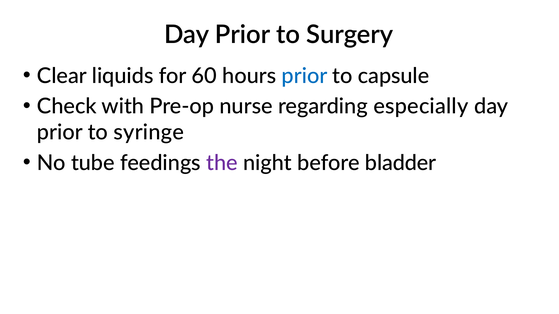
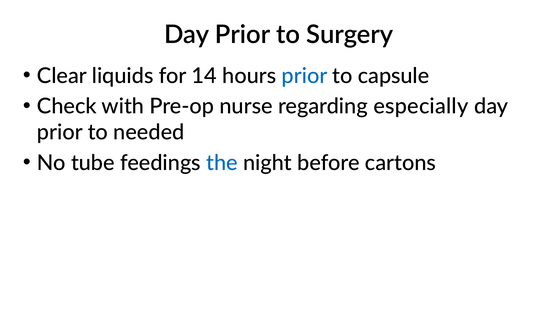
60: 60 -> 14 (204, 76)
syringe: syringe -> needed (149, 133)
the colour: purple -> blue (222, 163)
bladder: bladder -> cartons (400, 163)
